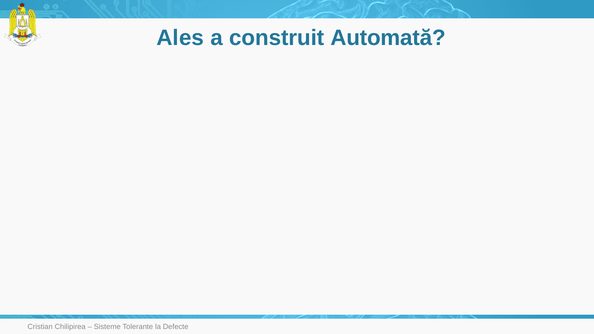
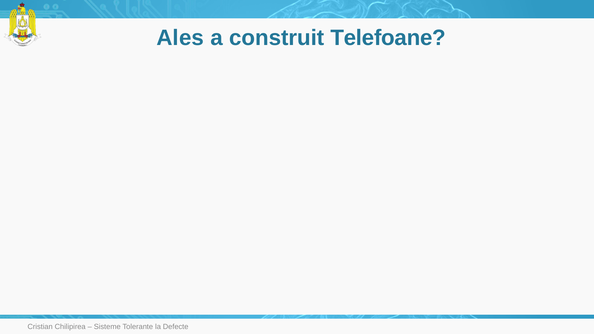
Automată: Automată -> Telefoane (388, 38)
